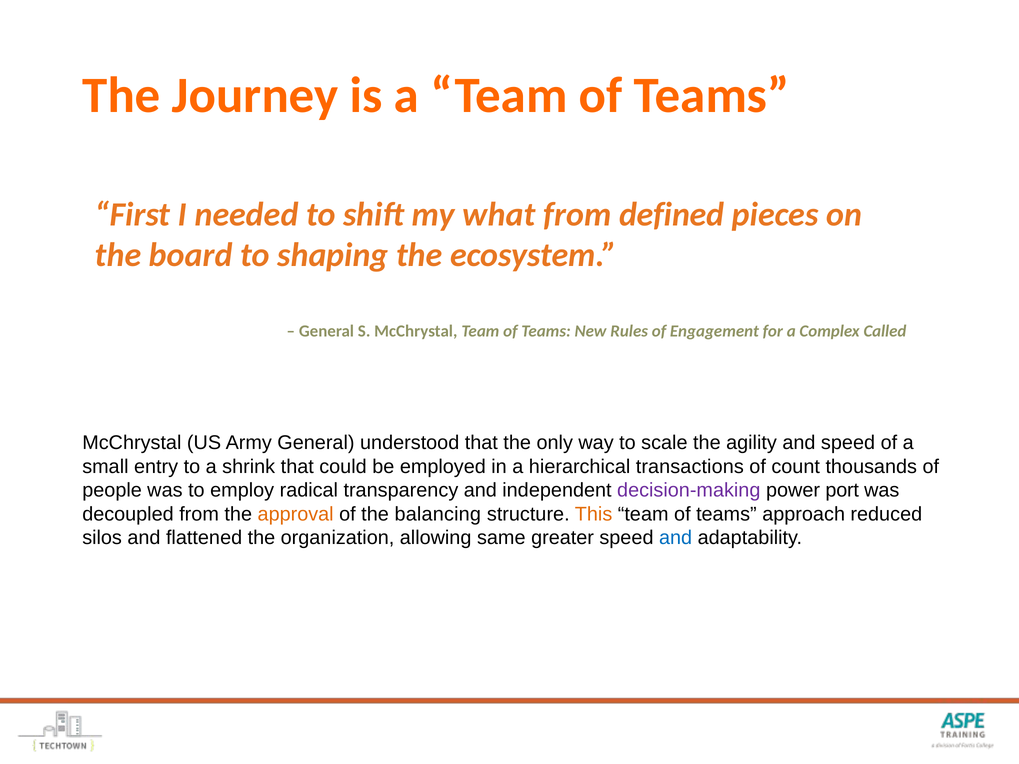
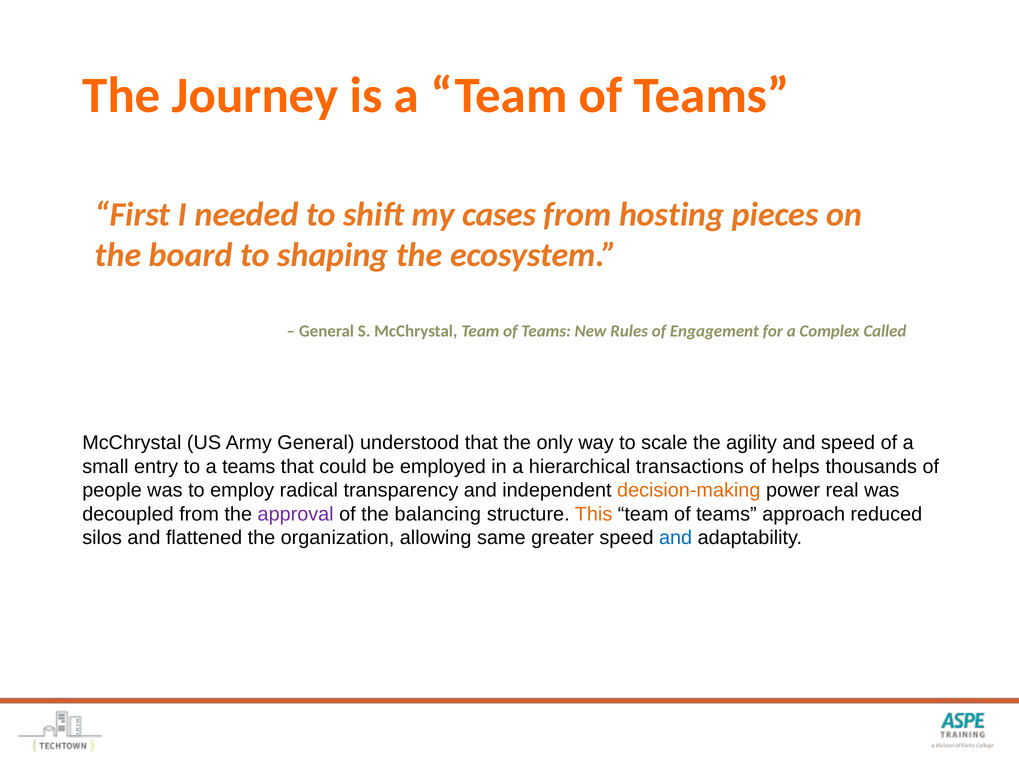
what: what -> cases (499, 215)
defined: defined -> hosting (672, 215)
a shrink: shrink -> teams (249, 467)
count: count -> helps (796, 467)
decision-making colour: purple -> orange (689, 490)
port: port -> real (842, 490)
approval colour: orange -> purple (296, 514)
